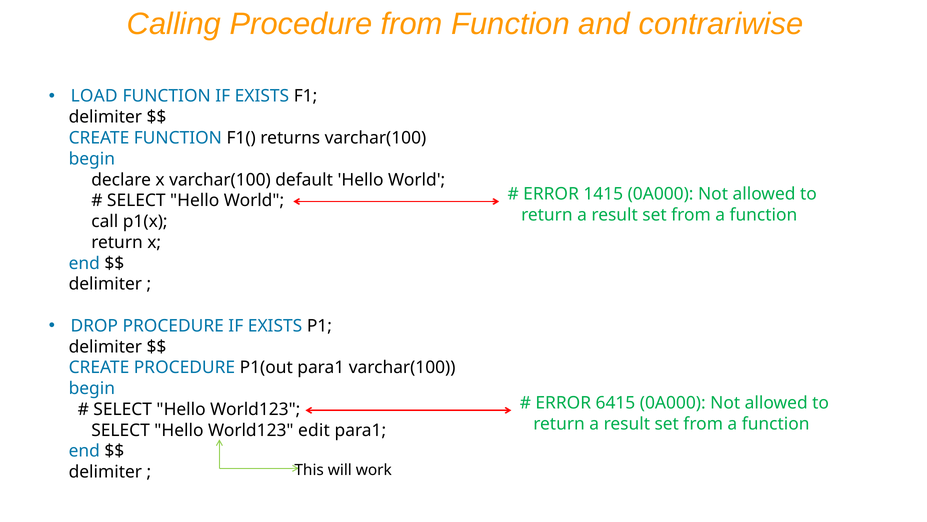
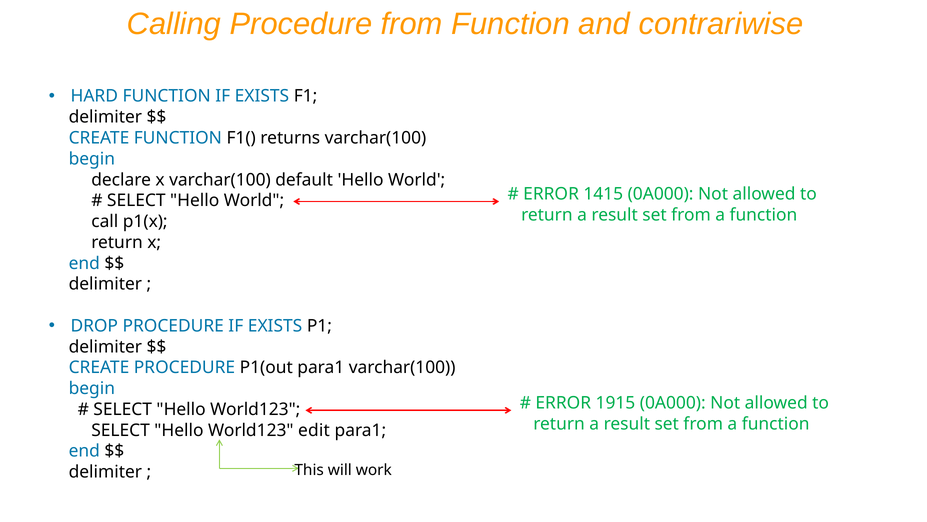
LOAD: LOAD -> HARD (94, 96)
6415: 6415 -> 1915 (615, 402)
